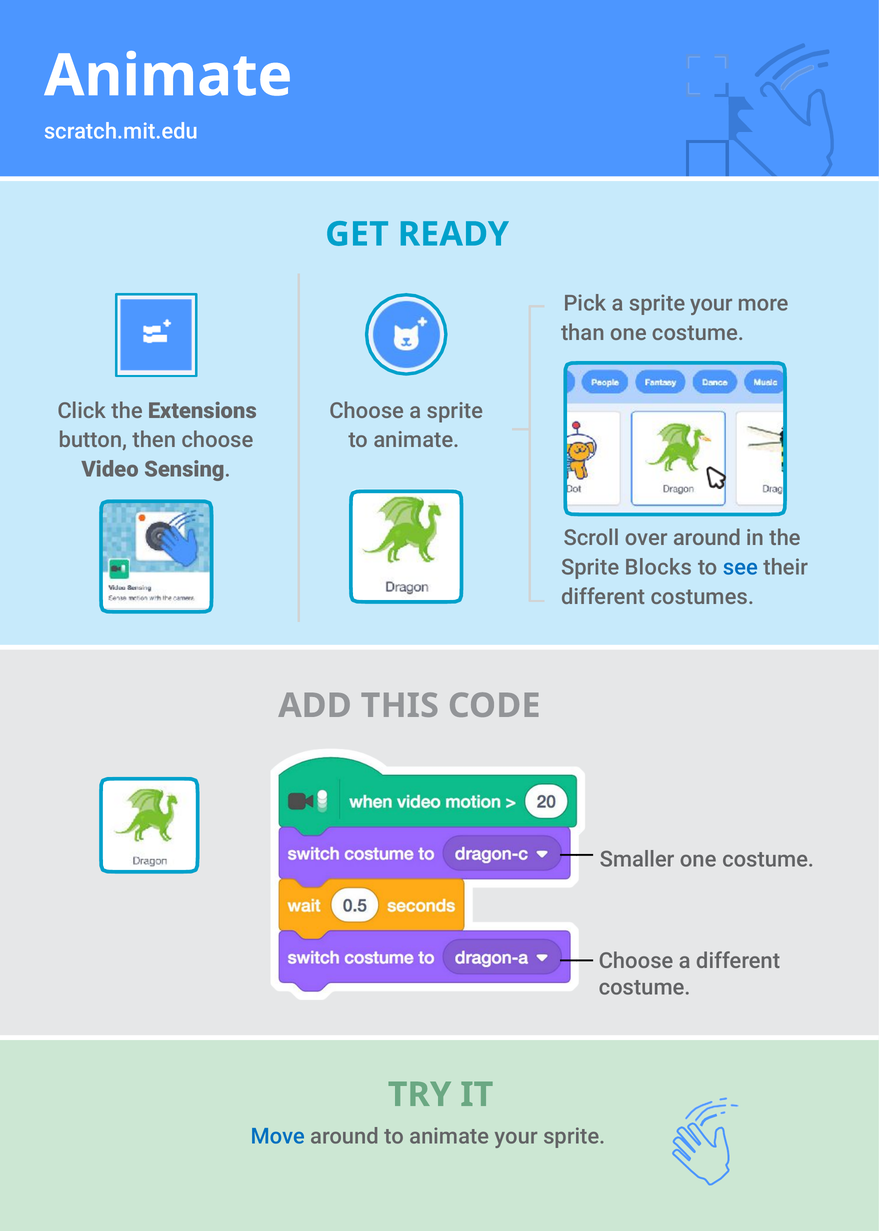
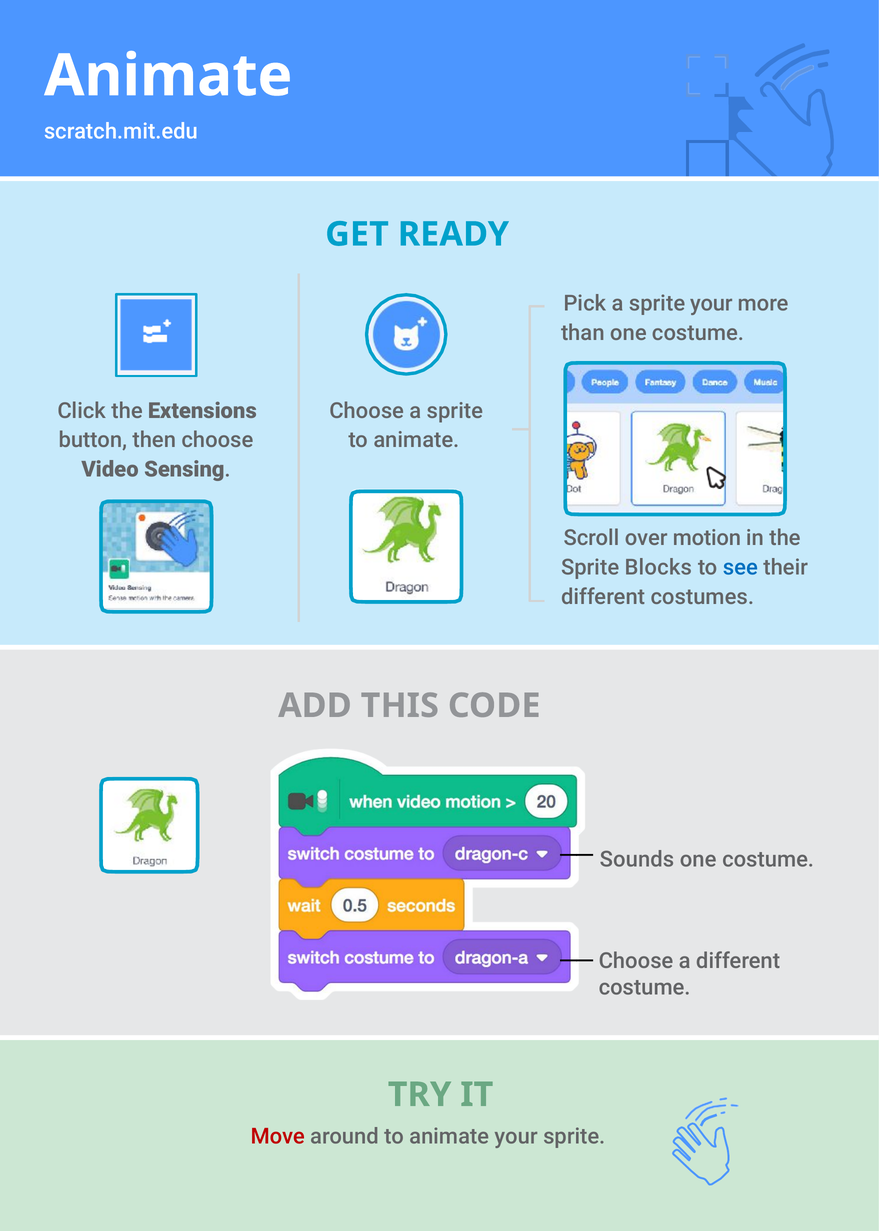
over around: around -> motion (707, 538)
Smaller: Smaller -> Sounds (637, 859)
Move colour: blue -> red (278, 1136)
